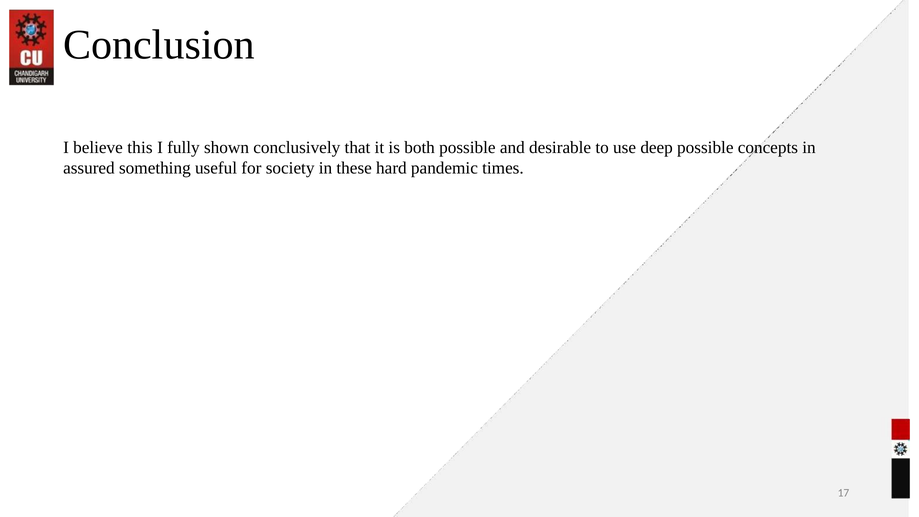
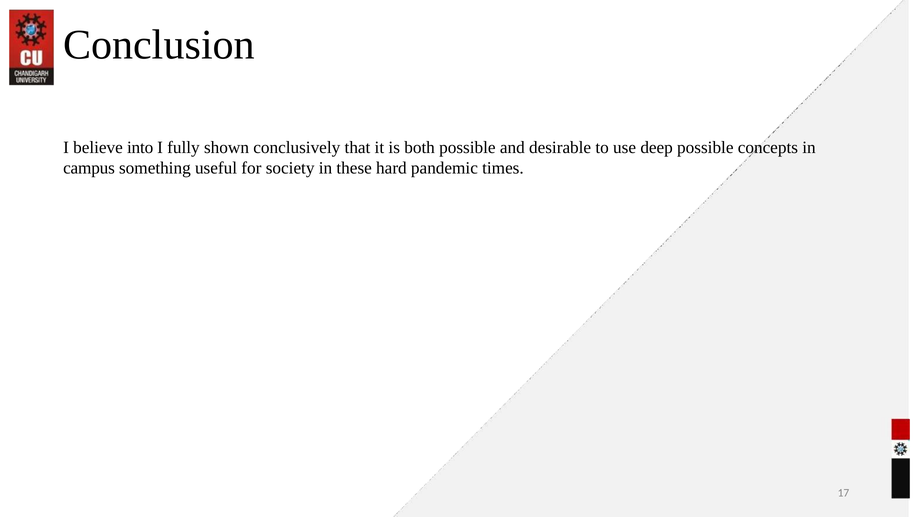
this: this -> into (140, 148)
assured: assured -> campus (89, 168)
